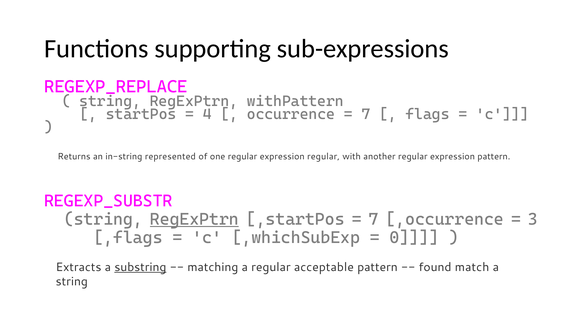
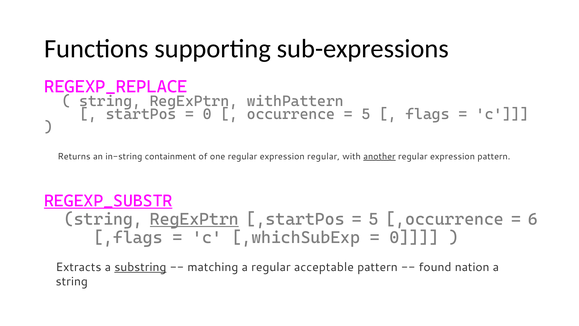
4: 4 -> 0 (207, 114)
7: 7 -> 5 (366, 114)
represented: represented -> containment (170, 156)
another underline: none -> present (379, 156)
REGEXP_SUBSTR underline: none -> present (108, 201)
7: 7 -> 5 (374, 219)
3: 3 -> 6 (533, 219)
match: match -> nation (472, 267)
